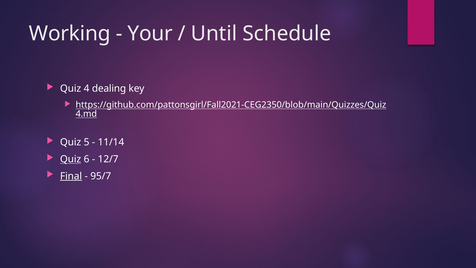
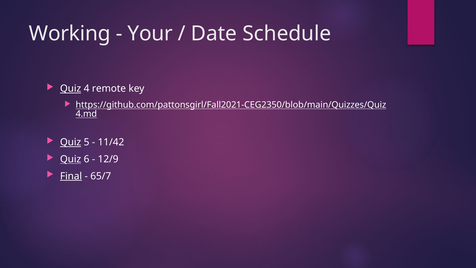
Until: Until -> Date (214, 33)
Quiz underline: none -> present (71, 89)
dealing: dealing -> remote (109, 89)
Quiz underline: none -> present (71, 142)
11/14: 11/14 -> 11/42 (111, 142)
12/7: 12/7 -> 12/9 (108, 159)
95/7: 95/7 -> 65/7 (101, 176)
